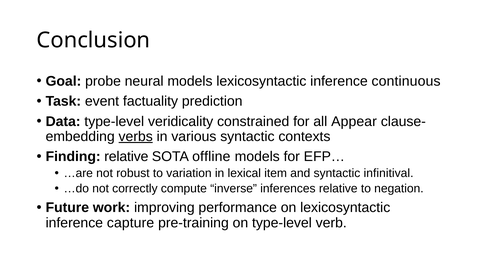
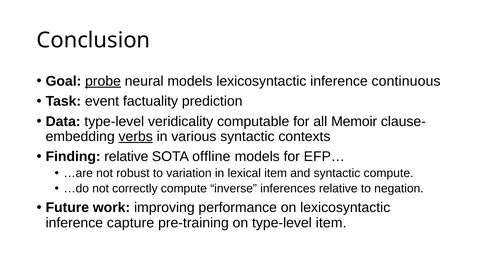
probe underline: none -> present (103, 81)
constrained: constrained -> computable (253, 121)
Appear: Appear -> Memoir (354, 121)
syntactic infinitival: infinitival -> compute (389, 173)
type-level verb: verb -> item (331, 223)
